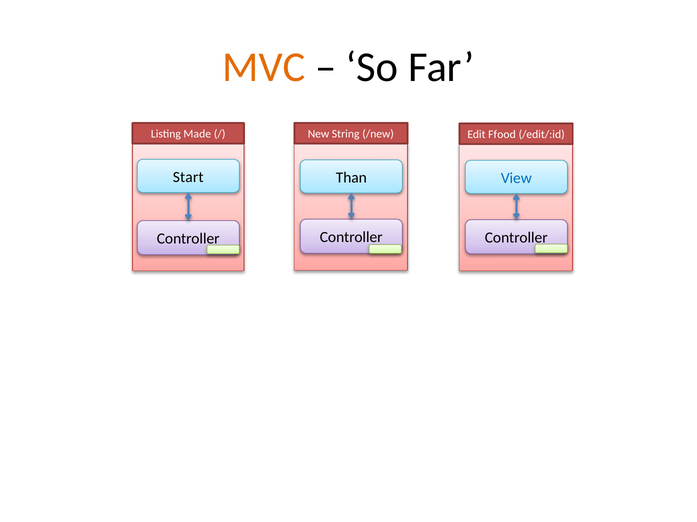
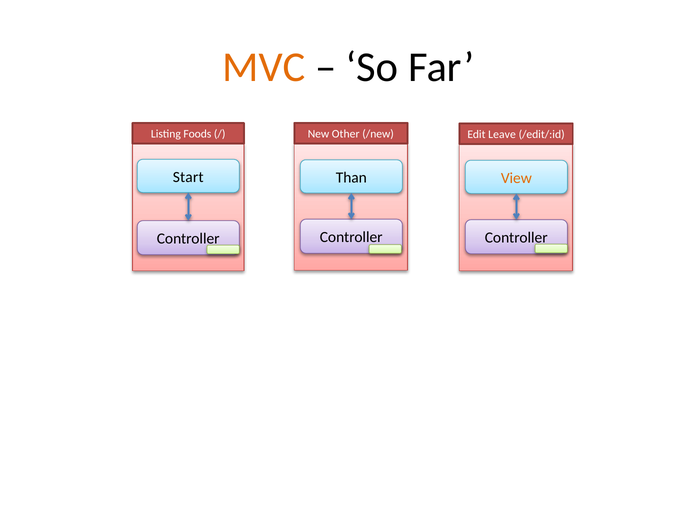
Made: Made -> Foods (197, 134)
String: String -> Other (346, 134)
Ffood: Ffood -> Leave (502, 135)
View colour: blue -> orange (516, 178)
